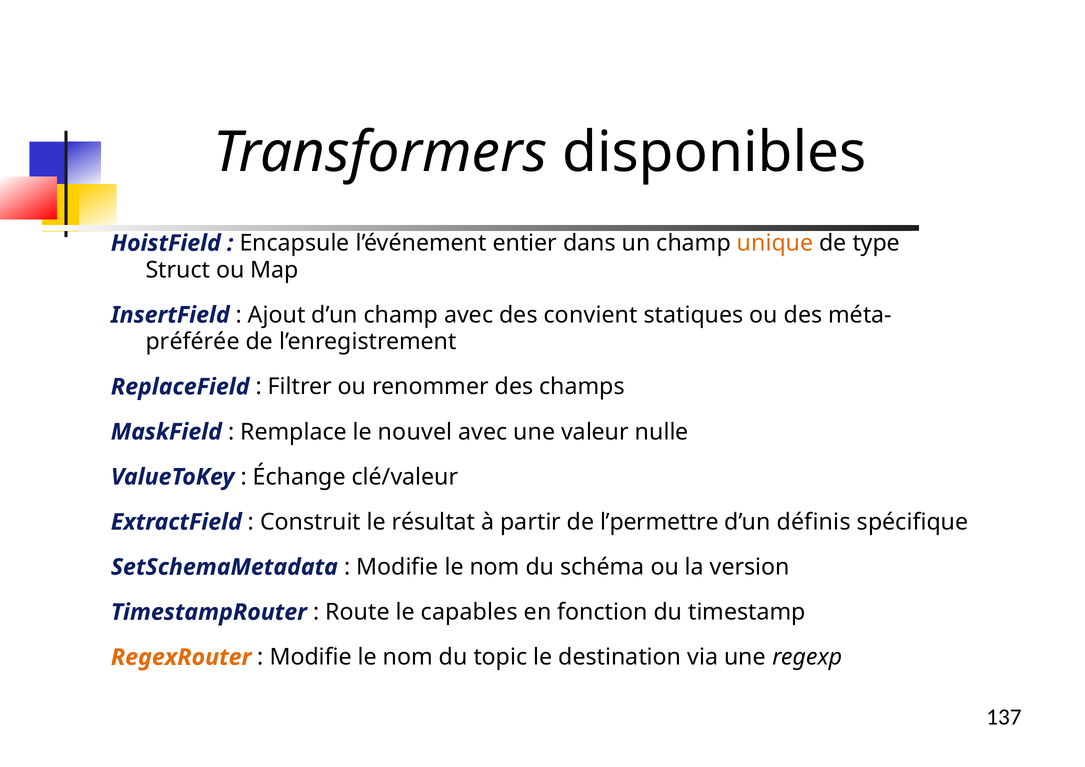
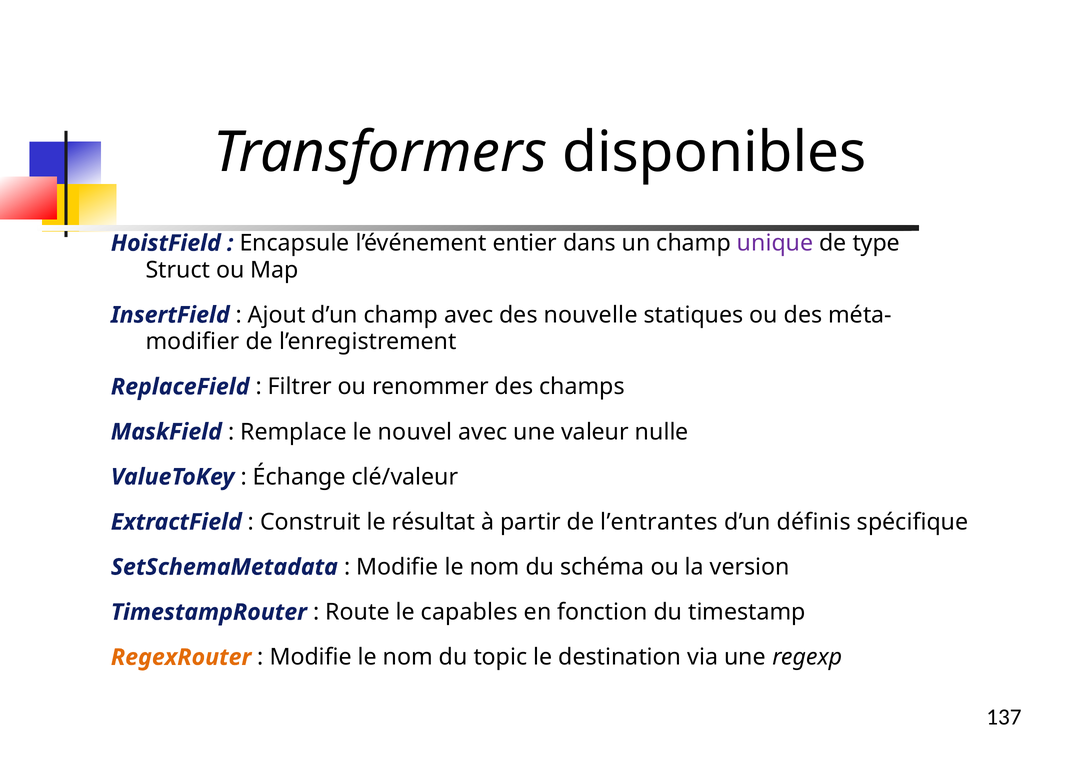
unique colour: orange -> purple (775, 243)
convient: convient -> nouvelle (591, 315)
préférée: préférée -> modifier (193, 342)
l’permettre: l’permettre -> l’entrantes (659, 522)
